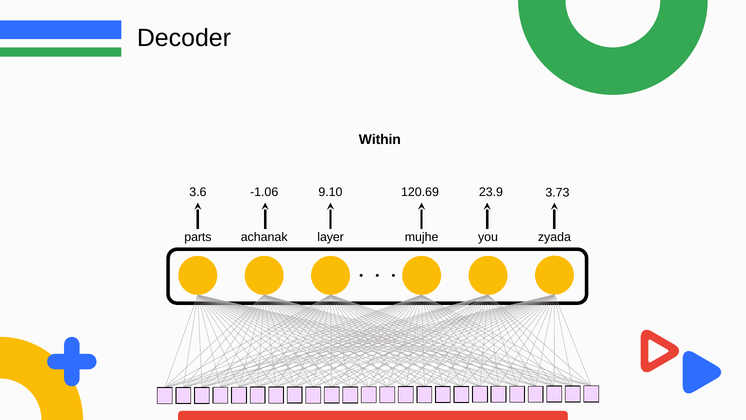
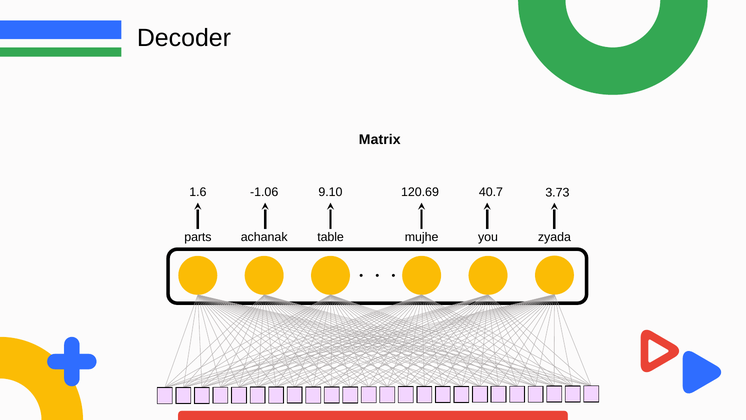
Within: Within -> Matrix (380, 140)
3.6: 3.6 -> 1.6 (198, 192)
23.9: 23.9 -> 40.7 (491, 192)
layer: layer -> table (331, 237)
